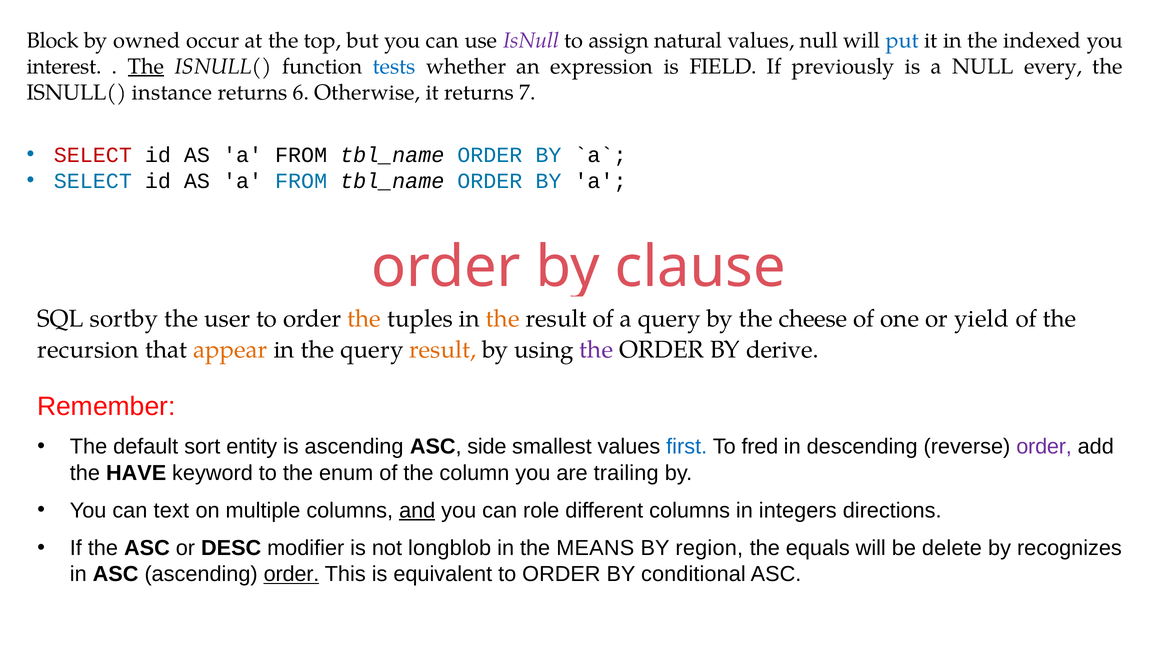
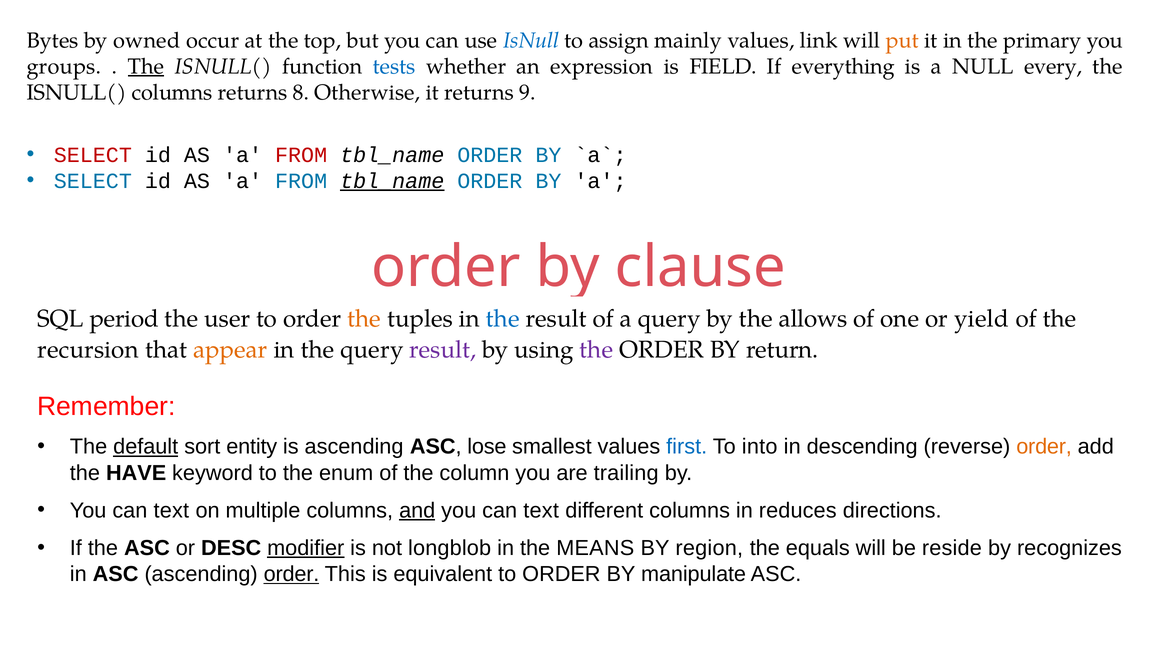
Block: Block -> Bytes (53, 40)
IsNull colour: purple -> blue (531, 40)
natural: natural -> mainly (688, 40)
values null: null -> link (819, 40)
put colour: blue -> orange (902, 40)
indexed: indexed -> primary (1042, 40)
interest: interest -> groups (64, 67)
previously: previously -> everything (843, 67)
ISNULL( instance: instance -> columns (172, 93)
6: 6 -> 8 (301, 93)
7: 7 -> 9 (528, 93)
FROM colour: black -> red (301, 155)
tbl_name underline: none -> present (392, 181)
sortby: sortby -> period (124, 319)
the colour: orange -> blue (503, 319)
cheese: cheese -> allows (813, 319)
result colour: orange -> purple (443, 350)
derive: derive -> return (782, 350)
default underline: none -> present (146, 447)
side: side -> lose (487, 447)
fred: fred -> into (760, 447)
order colour: purple -> orange (1044, 447)
role: role -> text (541, 510)
integers: integers -> reduces (798, 510)
modifier underline: none -> present (306, 548)
delete: delete -> reside (952, 548)
conditional: conditional -> manipulate (694, 574)
